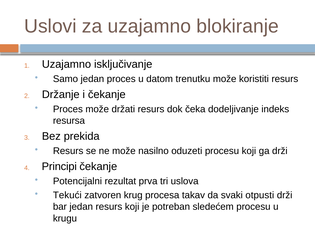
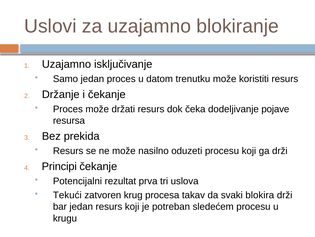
indeks: indeks -> pojave (275, 109)
otpusti: otpusti -> blokira (260, 195)
